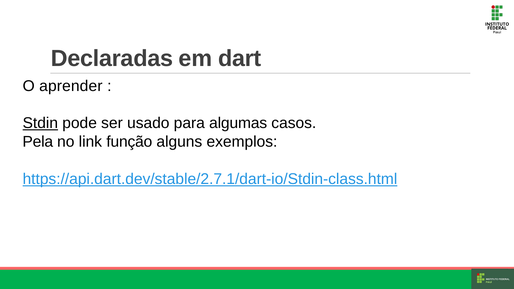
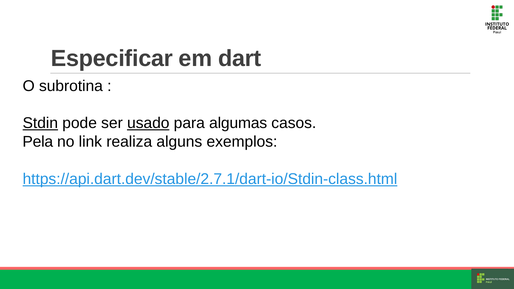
Declaradas: Declaradas -> Especificar (112, 58)
aprender: aprender -> subrotina (71, 86)
usado underline: none -> present (148, 123)
função: função -> realiza (129, 142)
